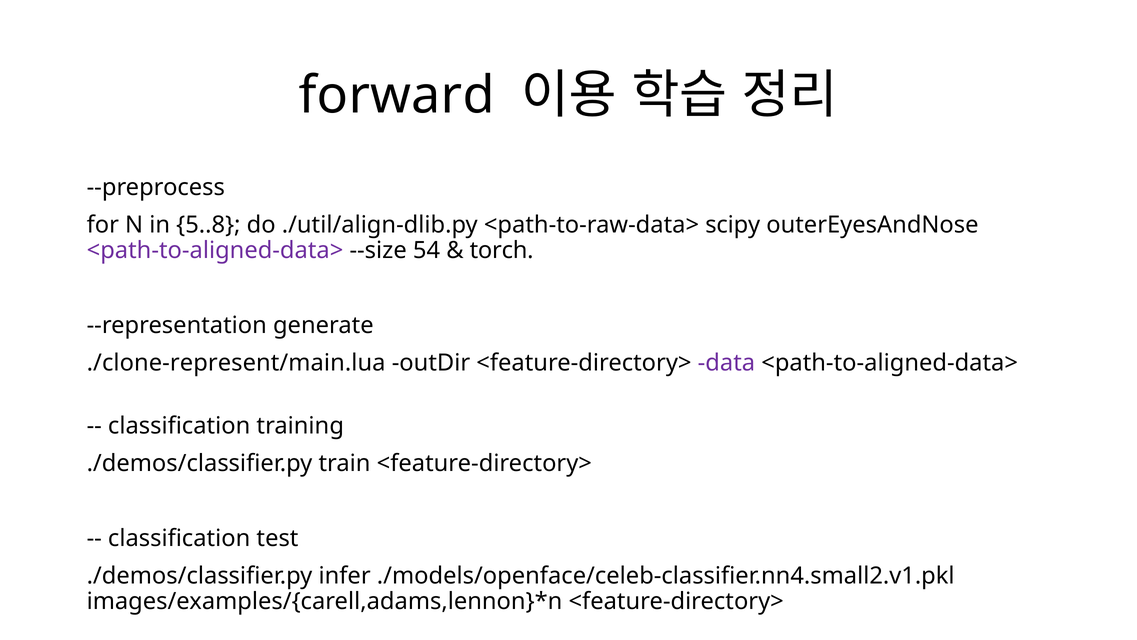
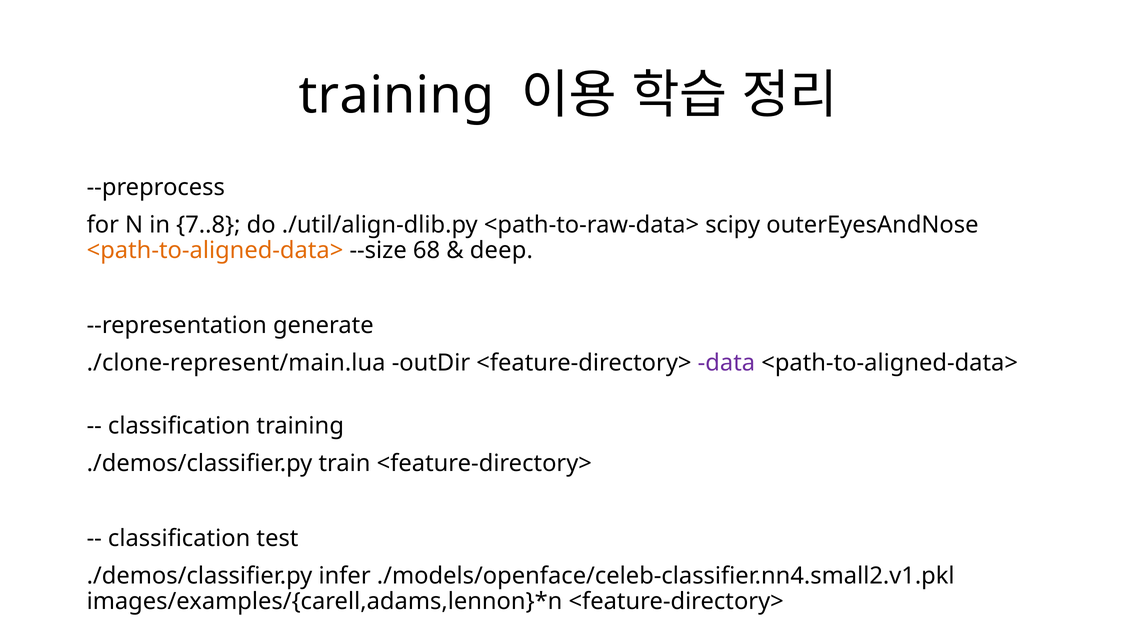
forward: forward -> training (397, 96)
5..8: 5..8 -> 7..8 (208, 225)
<path-to-aligned-data> colour: purple -> orange (215, 250)
54: 54 -> 68 (426, 250)
torch: torch -> deep (501, 250)
